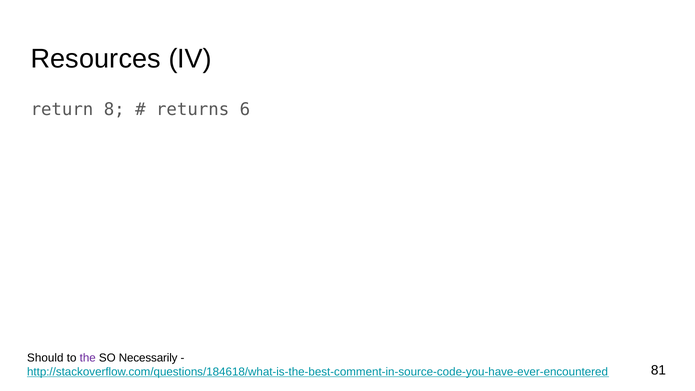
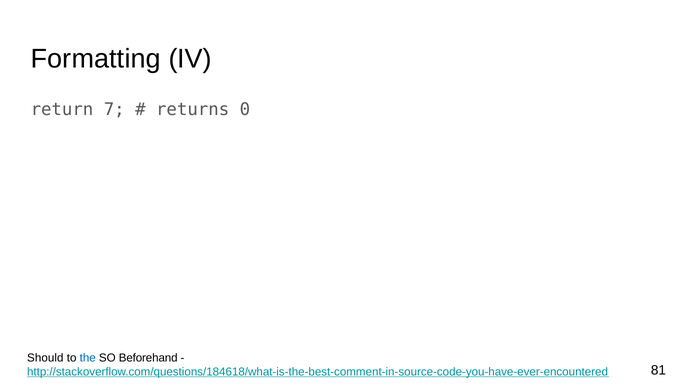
Resources: Resources -> Formatting (96, 59)
8: 8 -> 7 (114, 109)
6: 6 -> 0 (245, 109)
the colour: purple -> blue (88, 358)
Necessarily: Necessarily -> Beforehand (148, 358)
